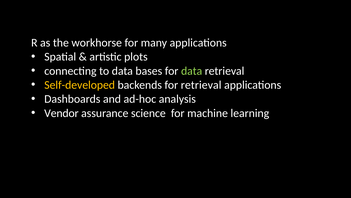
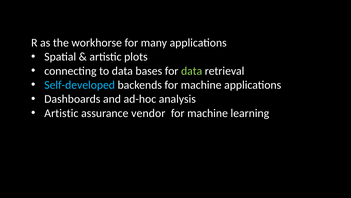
Self-developed colour: yellow -> light blue (80, 85)
backends for retrieval: retrieval -> machine (201, 85)
Vendor: Vendor -> Artistic (61, 113)
science: science -> vendor (148, 113)
